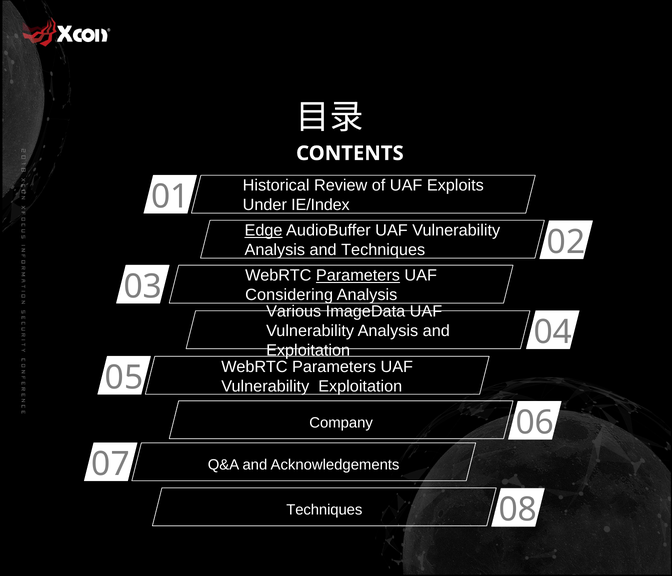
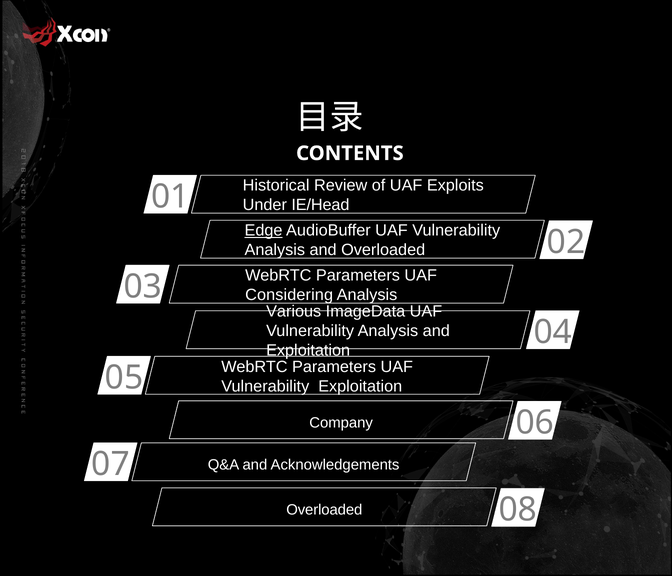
IE/Index: IE/Index -> IE/Head (320, 205)
and Techniques: Techniques -> Overloaded (383, 250)
Parameters underline: present -> none (358, 276)
Techniques: Techniques -> Overloaded (324, 510)
